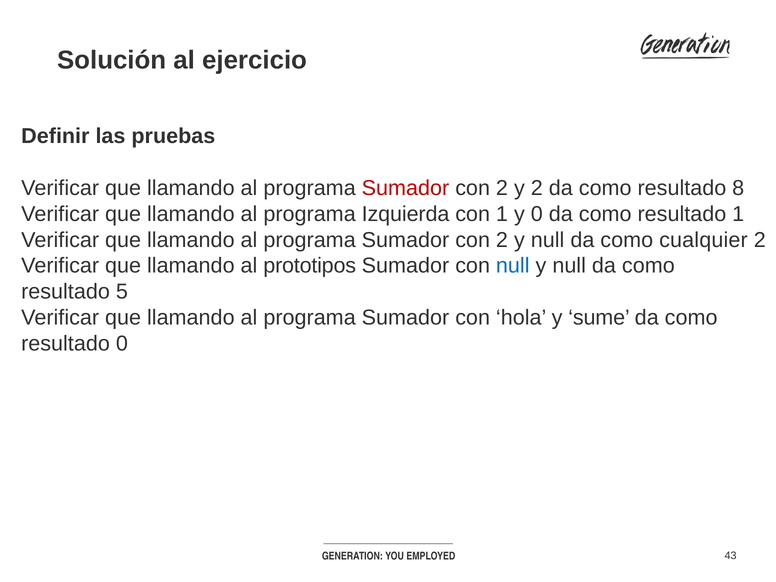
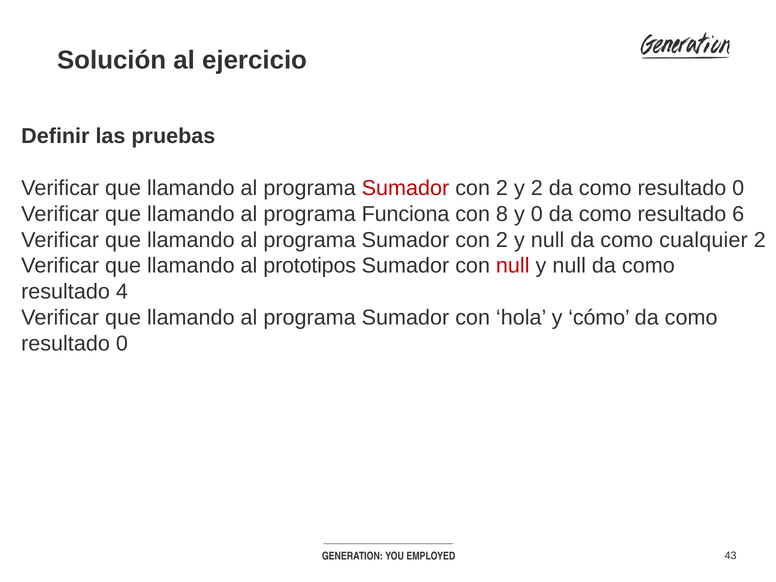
8: 8 -> 0 (738, 188)
Izquierda: Izquierda -> Funciona (406, 214)
con 1: 1 -> 8 (502, 214)
resultado 1: 1 -> 6 (738, 214)
null colour: blue -> red (513, 266)
5: 5 -> 4 (122, 292)
sume: sume -> cómo (599, 318)
